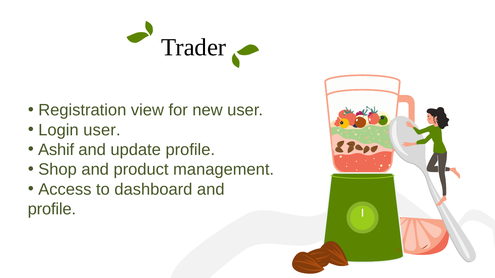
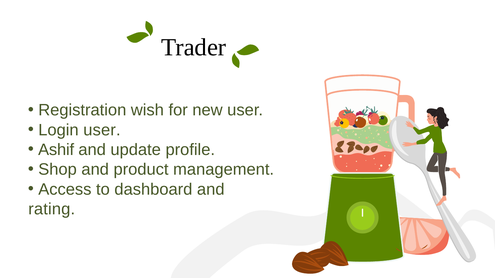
view: view -> wish (147, 110)
profile: profile -> rating (52, 209)
